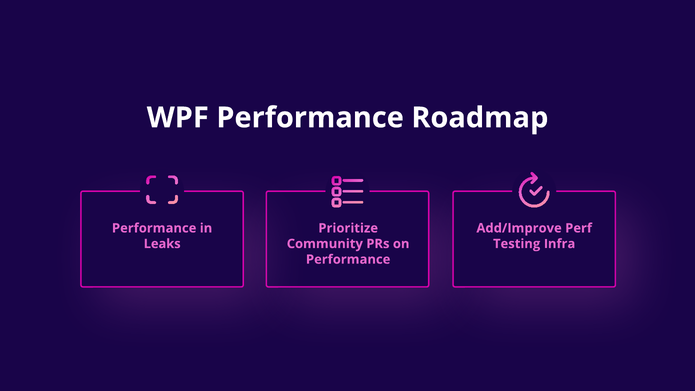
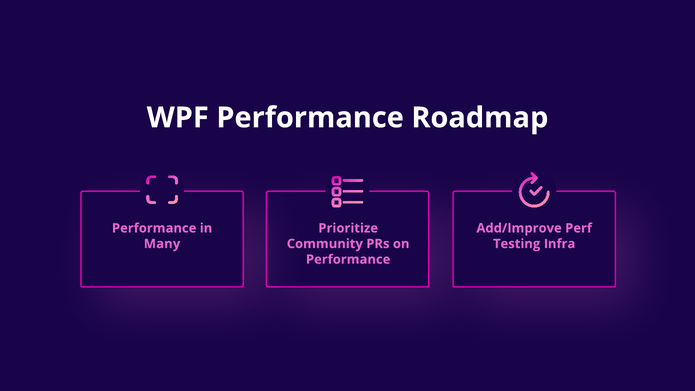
Leaks: Leaks -> Many (162, 244)
